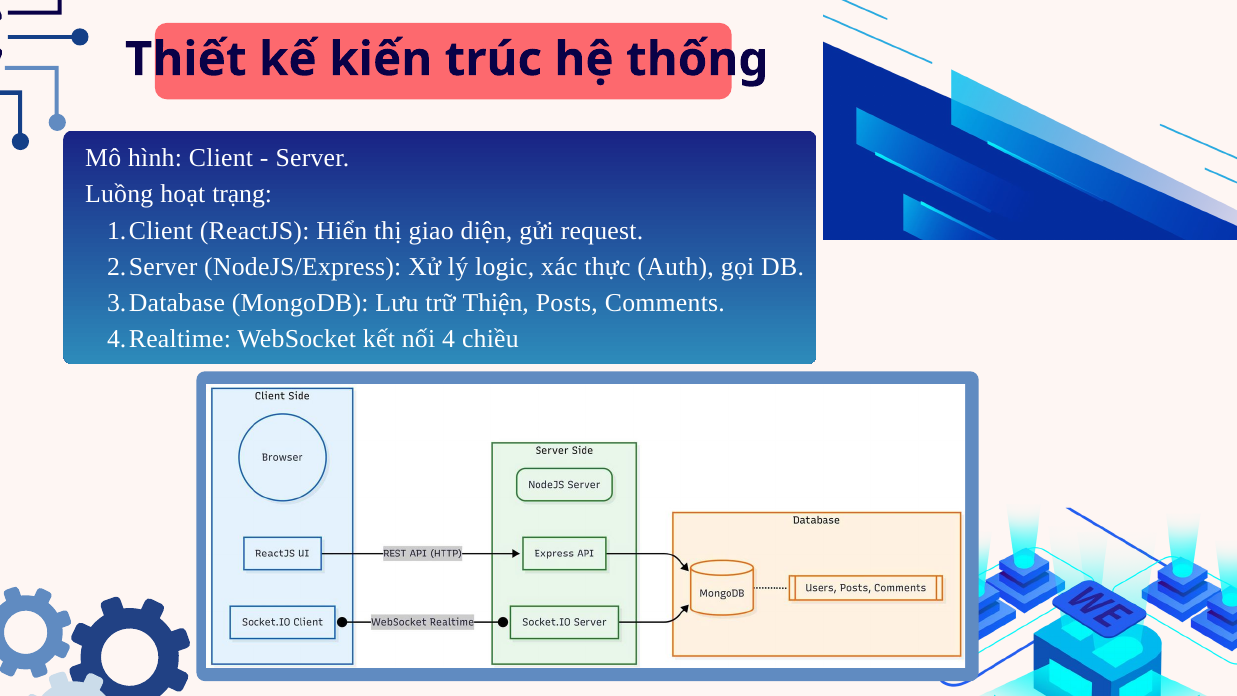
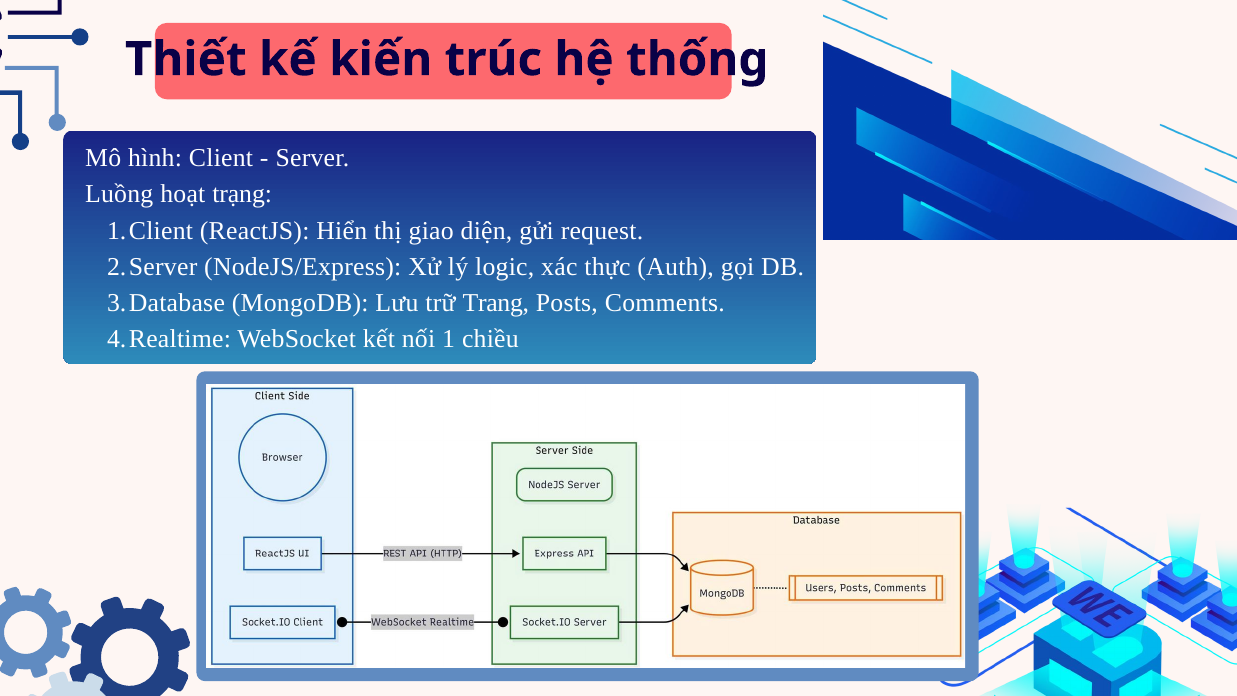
Thiện: Thiện -> Trang (496, 303)
4: 4 -> 1 (449, 339)
